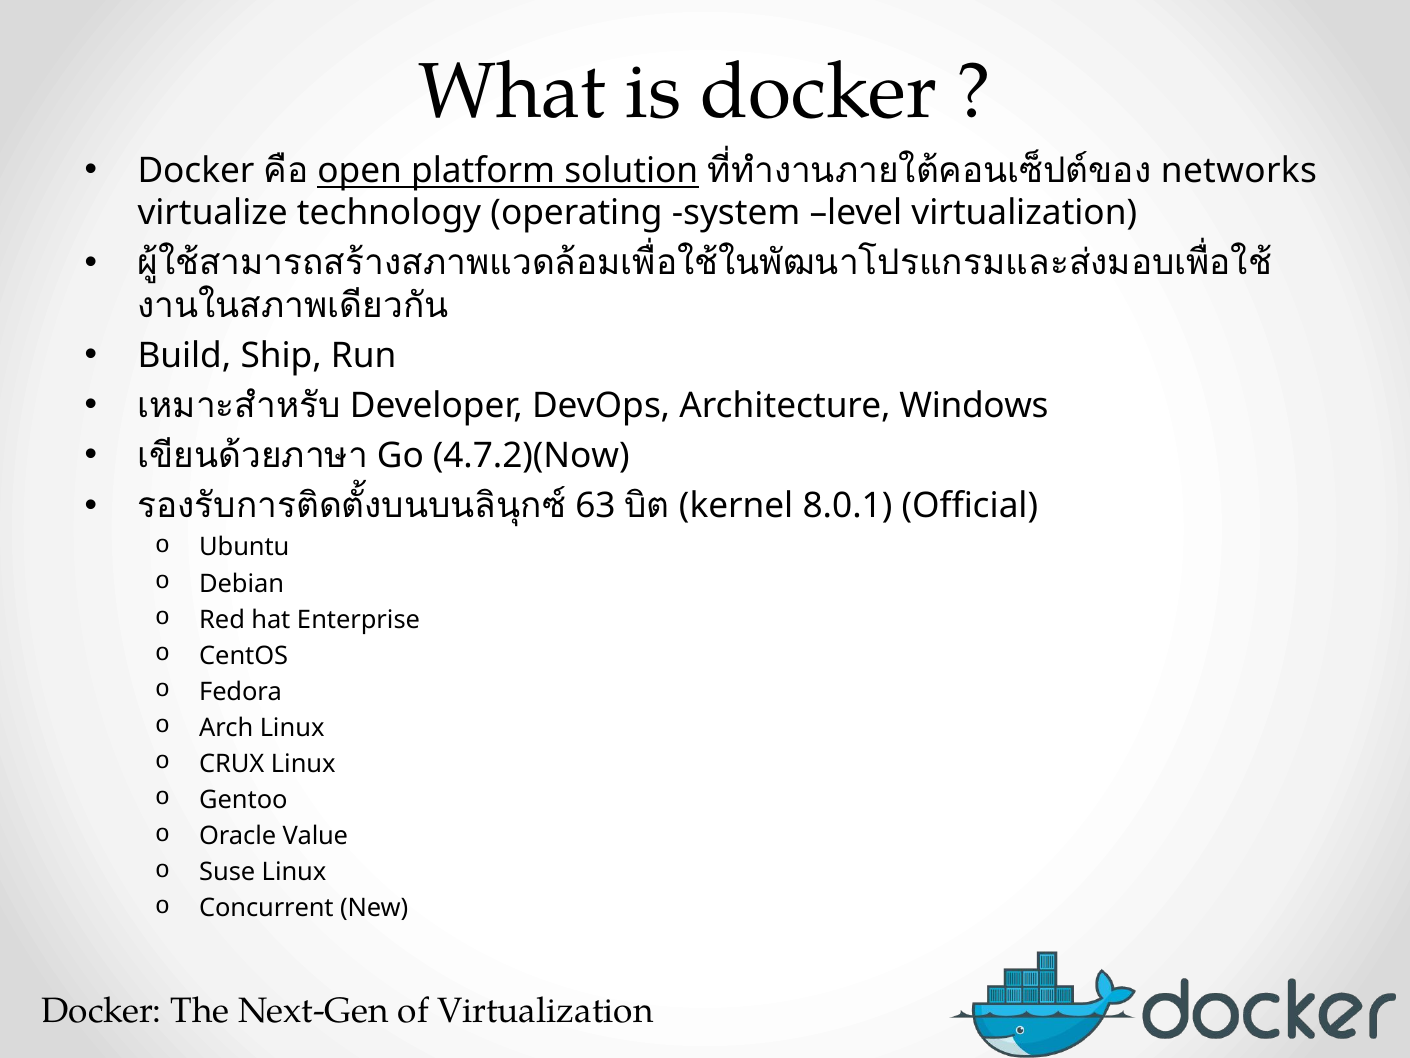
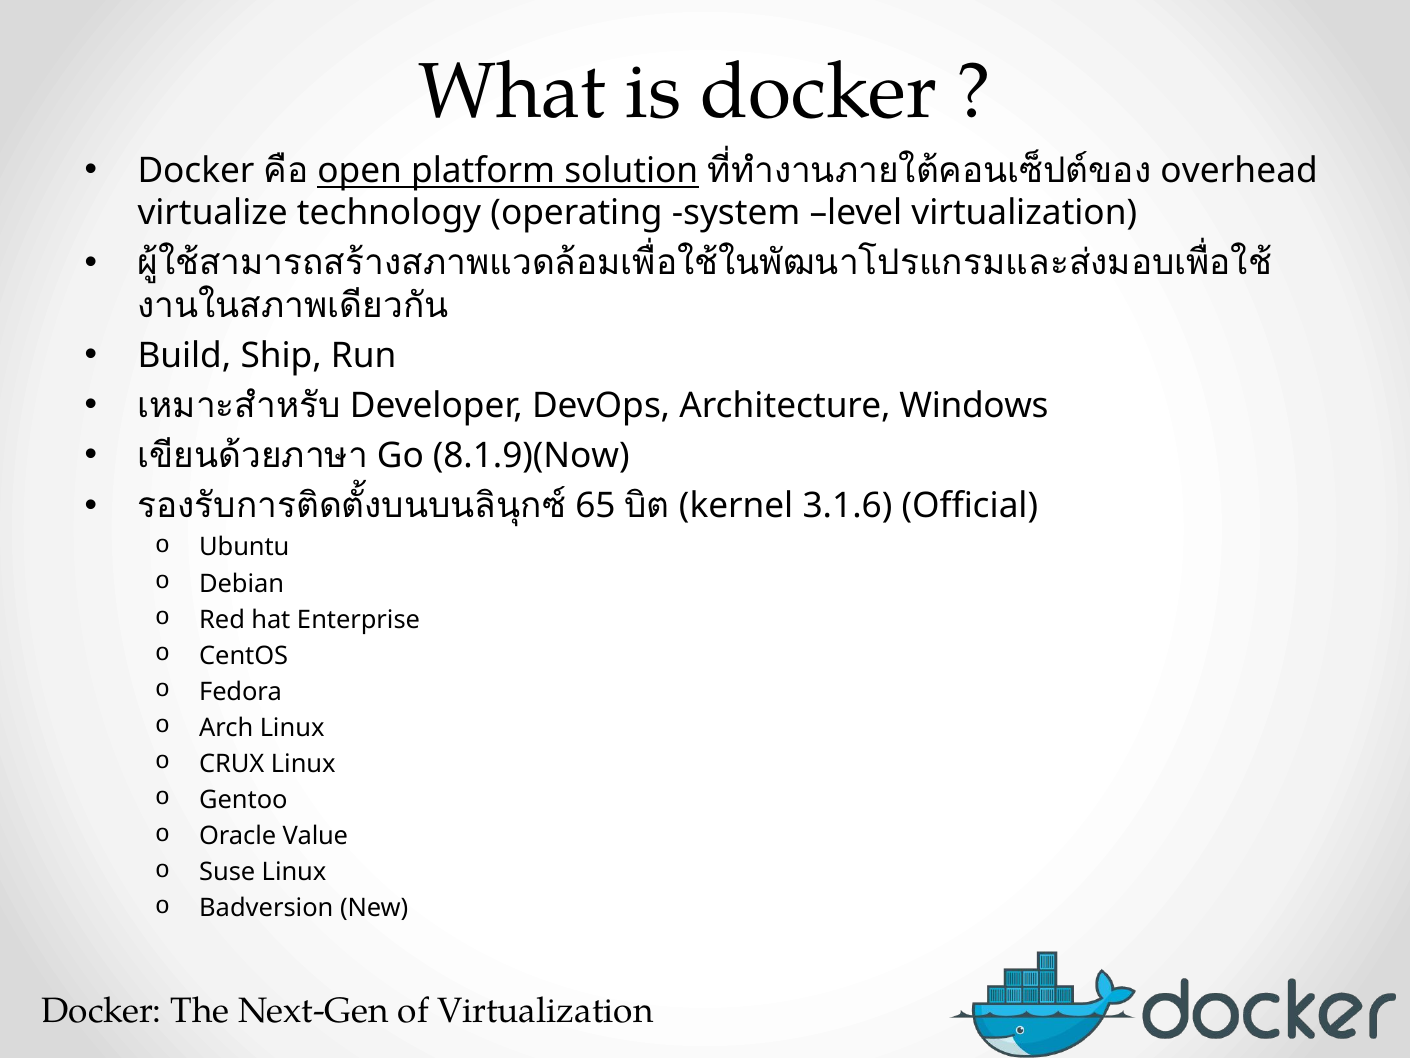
networks: networks -> overhead (1239, 171)
4.7.2)(Now: 4.7.2)(Now -> 8.1.9)(Now (531, 456)
63: 63 -> 65 (595, 506)
8.0.1: 8.0.1 -> 3.1.6 (847, 506)
Concurrent: Concurrent -> Badversion (266, 908)
